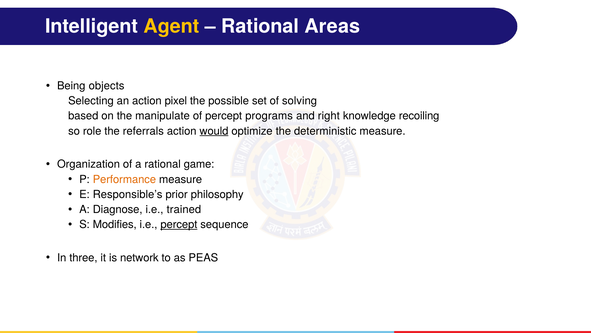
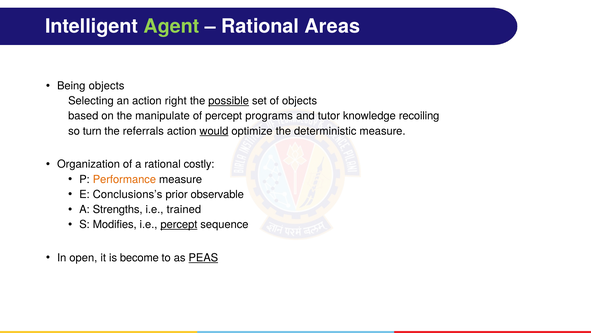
Agent colour: yellow -> light green (172, 26)
pixel: pixel -> right (176, 101)
possible underline: none -> present (229, 101)
of solving: solving -> objects (300, 101)
right: right -> tutor (329, 116)
role: role -> turn (92, 131)
game: game -> costly (199, 164)
Responsible’s: Responsible’s -> Conclusions’s (128, 194)
philosophy: philosophy -> observable (217, 194)
Diagnose: Diagnose -> Strengths (118, 209)
three: three -> open (83, 257)
network: network -> become (139, 257)
PEAS underline: none -> present (203, 257)
